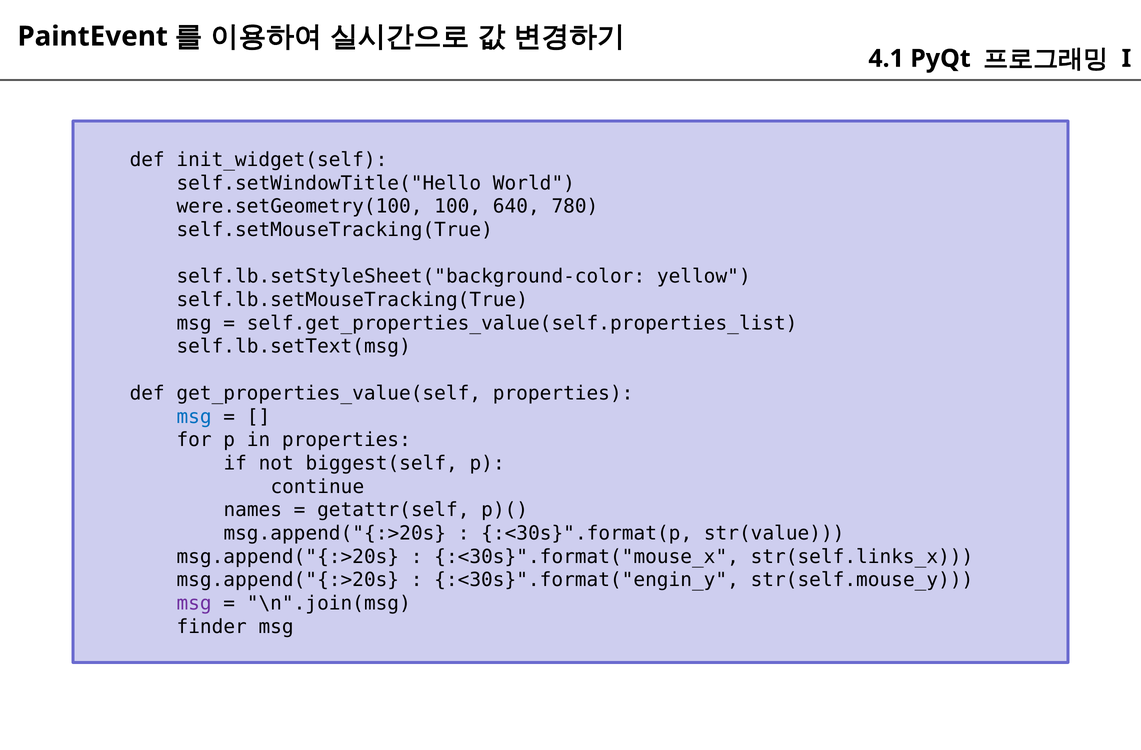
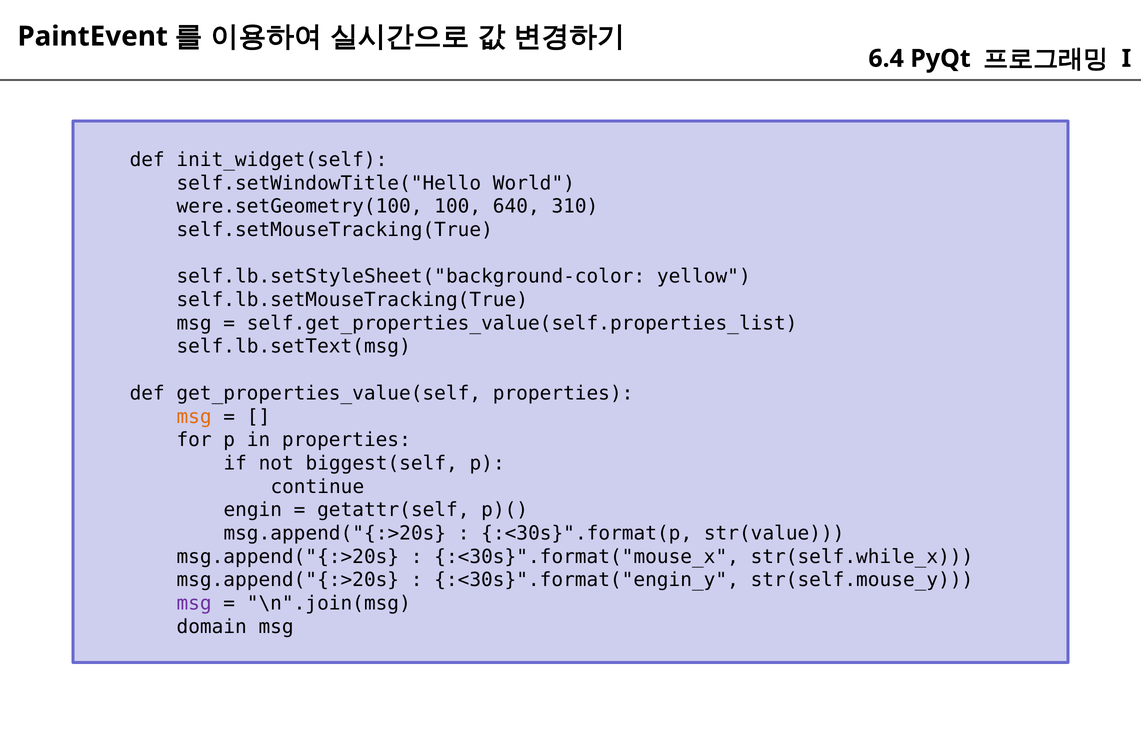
4.1: 4.1 -> 6.4 (886, 58)
780: 780 -> 310 (575, 206)
msg colour: blue -> orange (194, 416)
names: names -> engin (253, 510)
str(self.links_x: str(self.links_x -> str(self.while_x (862, 556)
finder: finder -> domain (212, 626)
